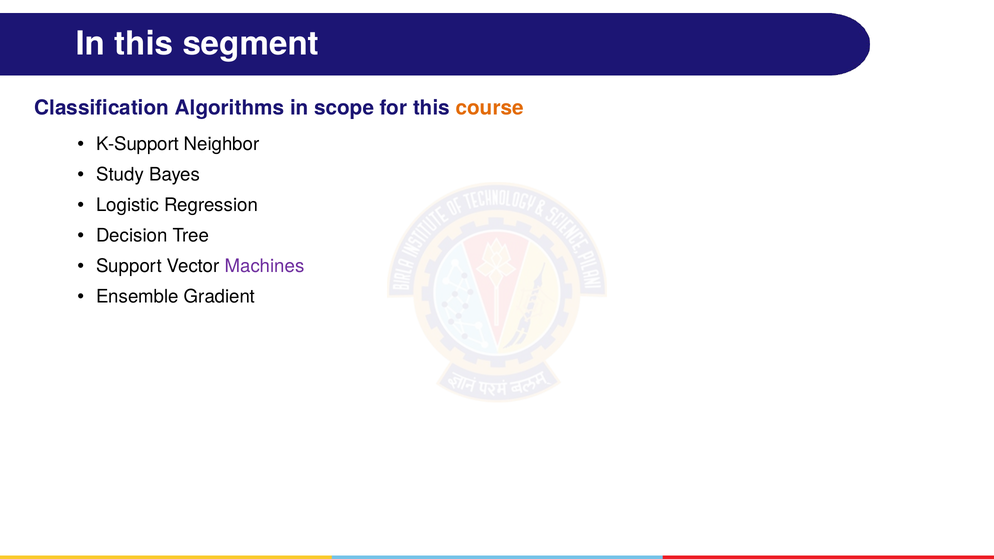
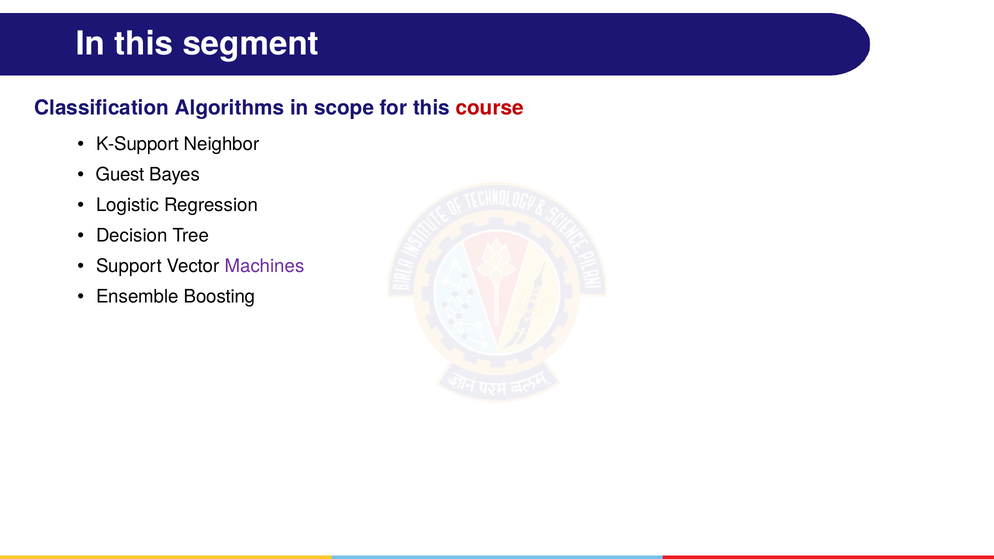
course colour: orange -> red (490, 108)
Study: Study -> Guest (120, 175)
Gradient: Gradient -> Boosting (220, 297)
